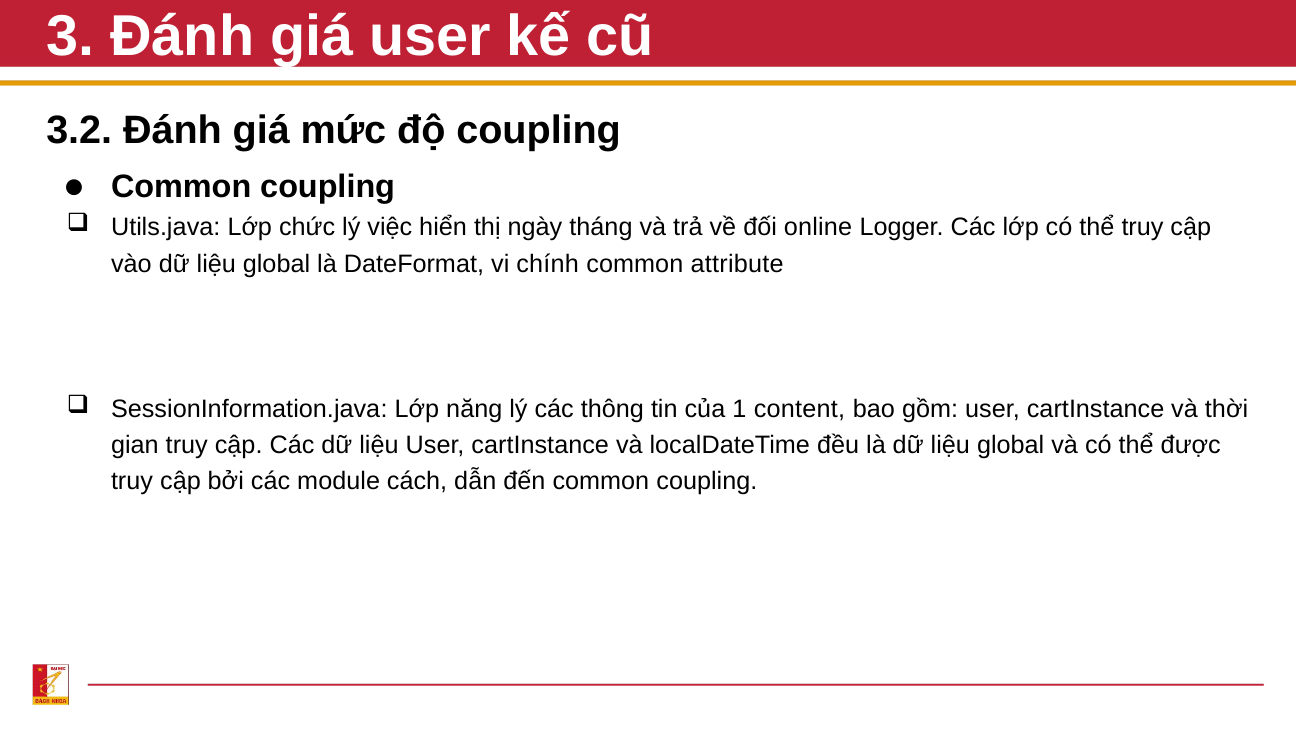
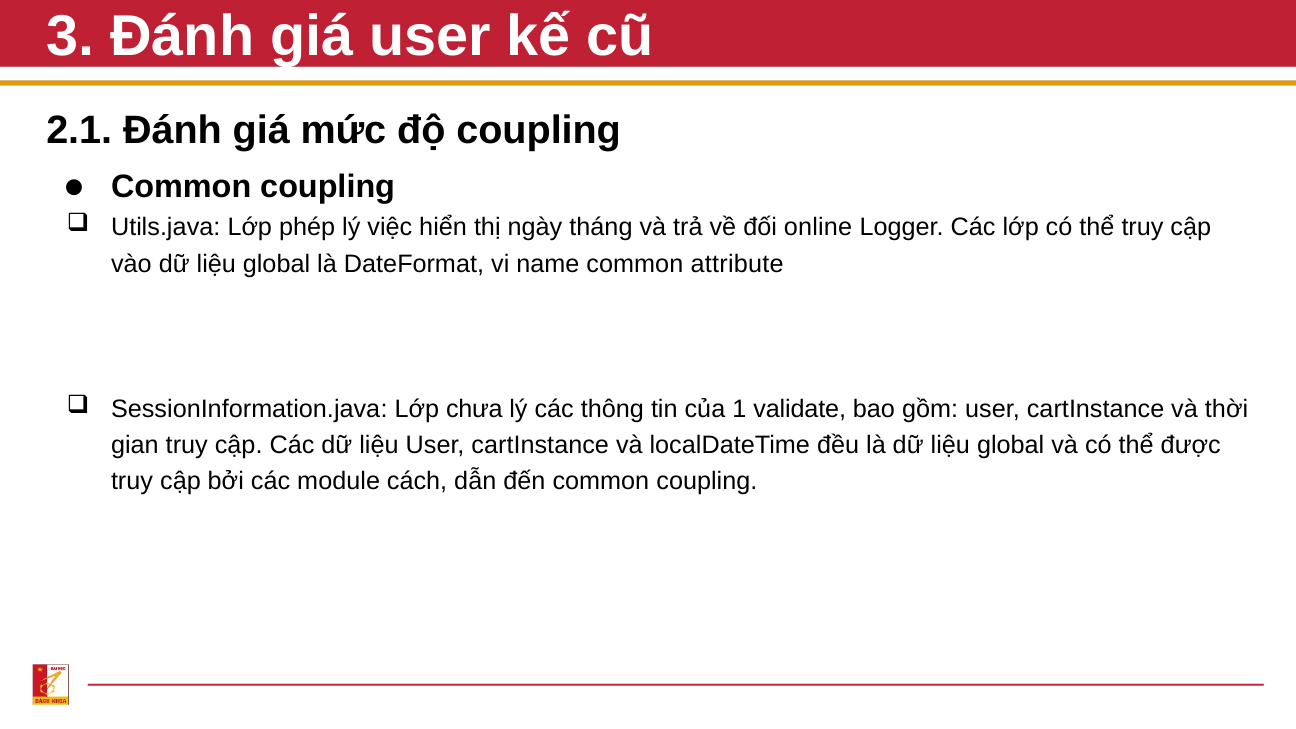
3.2: 3.2 -> 2.1 (79, 130)
chức: chức -> phép (307, 228)
chính: chính -> name (548, 264)
năng: năng -> chưa (474, 409)
content: content -> validate (800, 409)
